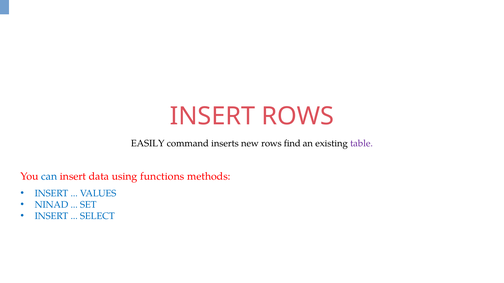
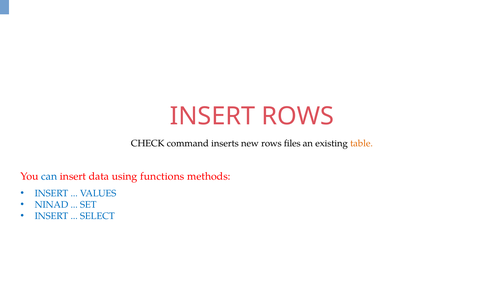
EASILY: EASILY -> CHECK (148, 144)
find: find -> files (292, 144)
table colour: purple -> orange (361, 144)
